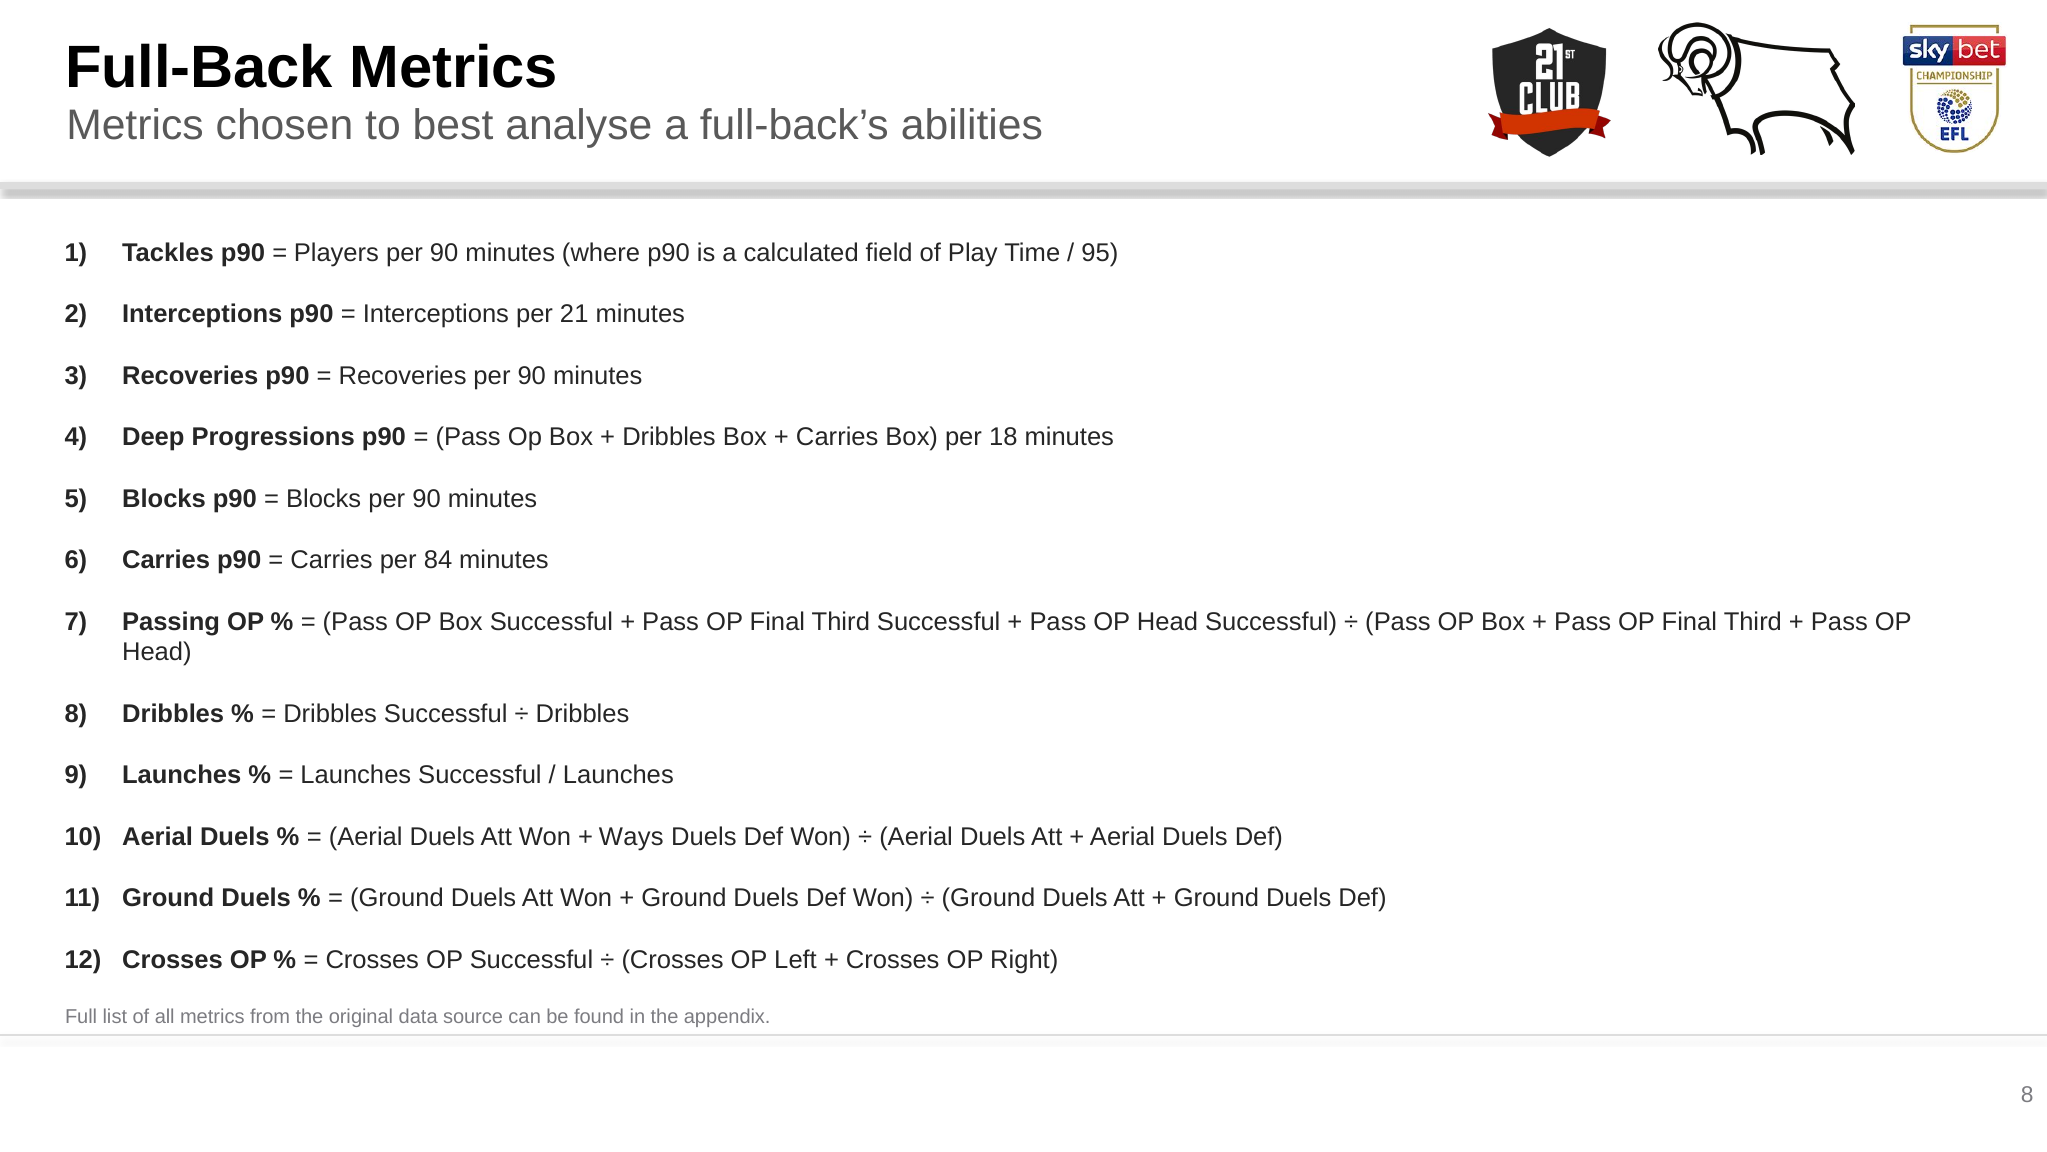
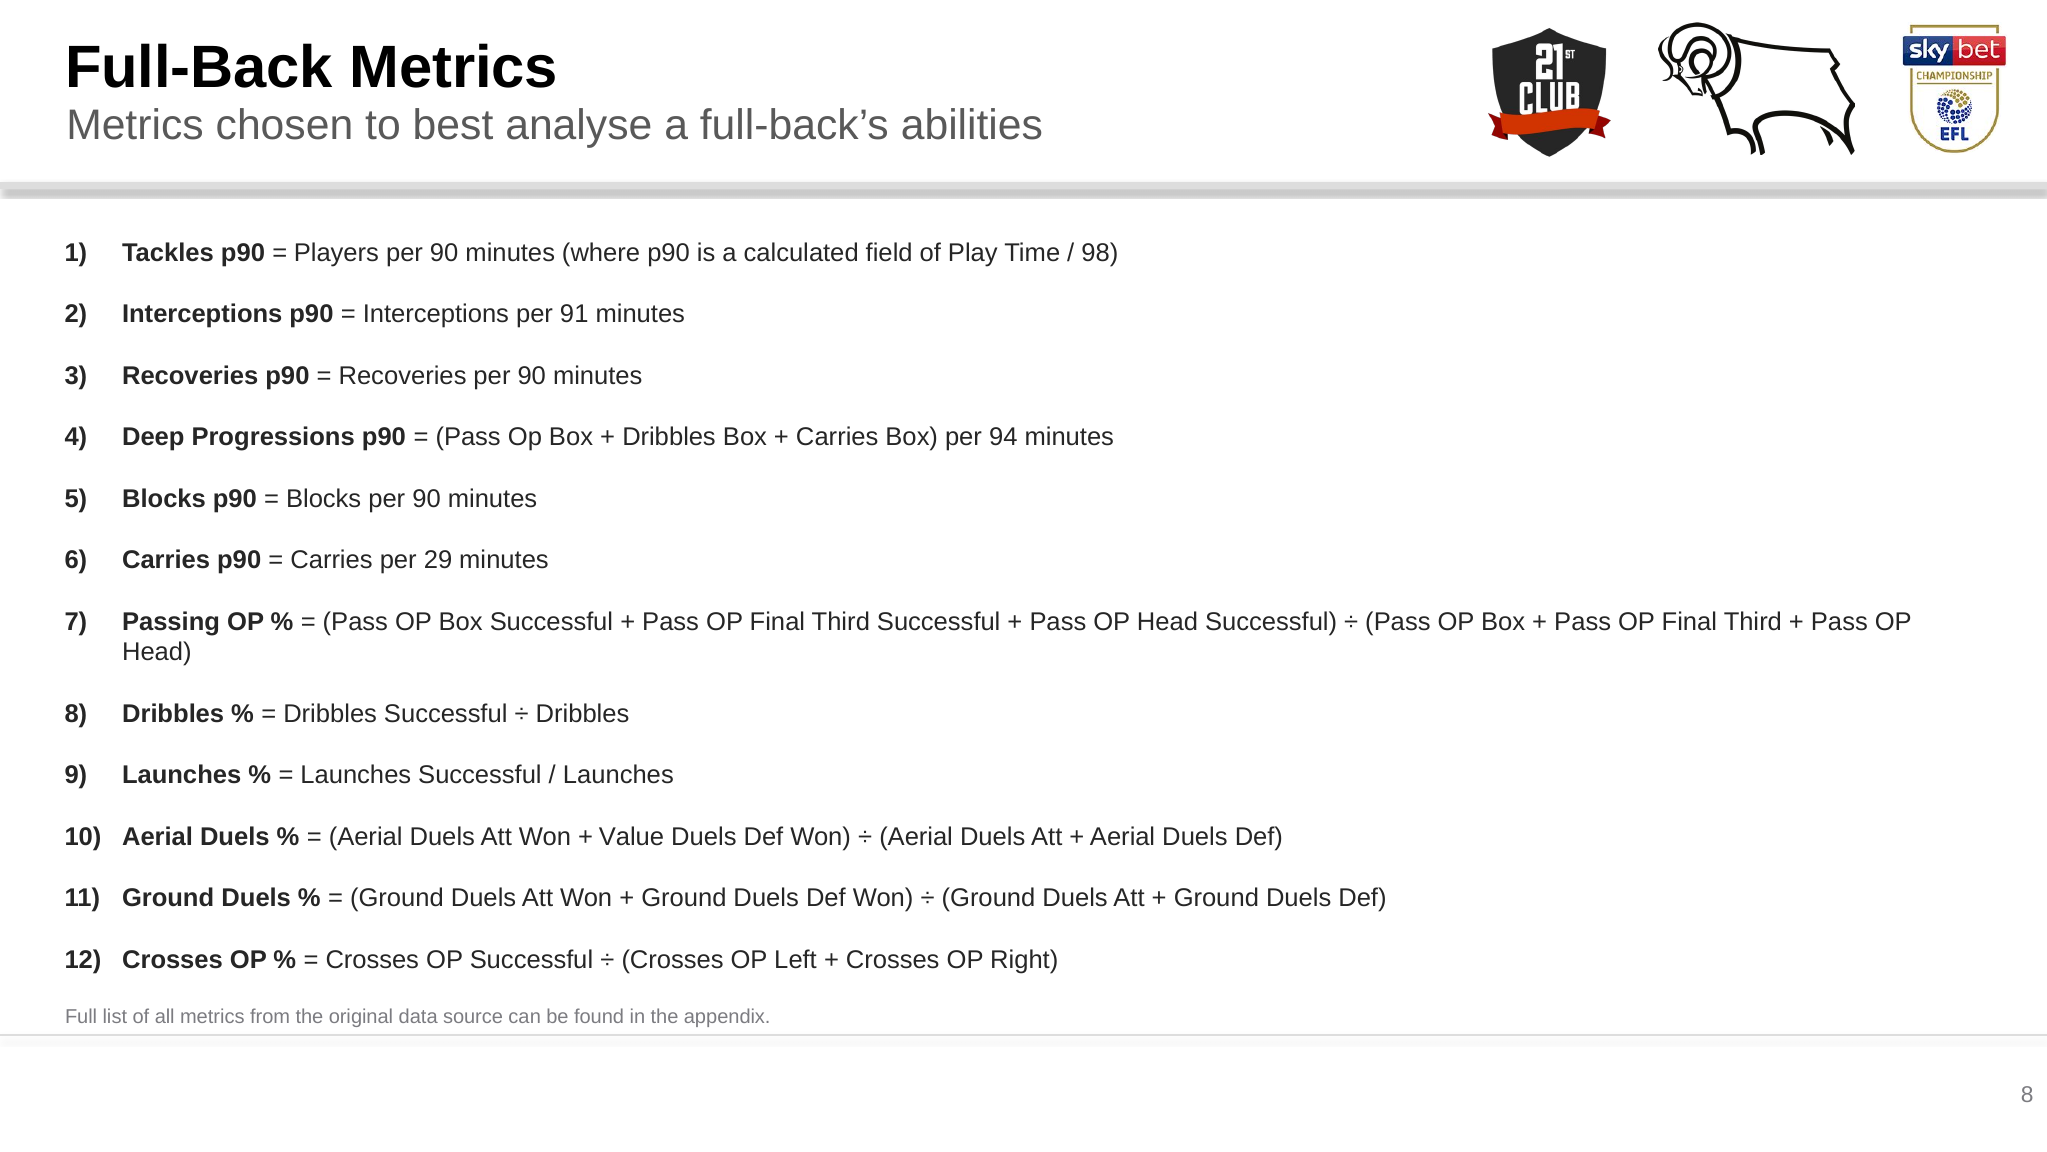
95: 95 -> 98 (1100, 253)
21: 21 -> 91 (574, 314)
18: 18 -> 94 (1003, 437)
84: 84 -> 29 (438, 560)
Ways: Ways -> Value (631, 836)
